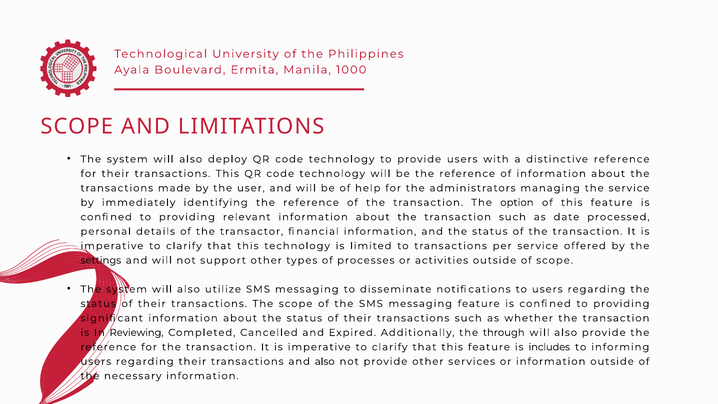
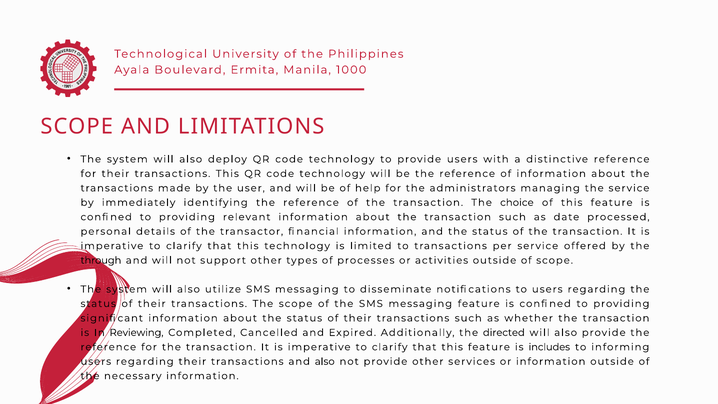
option: option -> choice (517, 202)
settings: settings -> through (101, 260)
through: through -> directed (504, 332)
